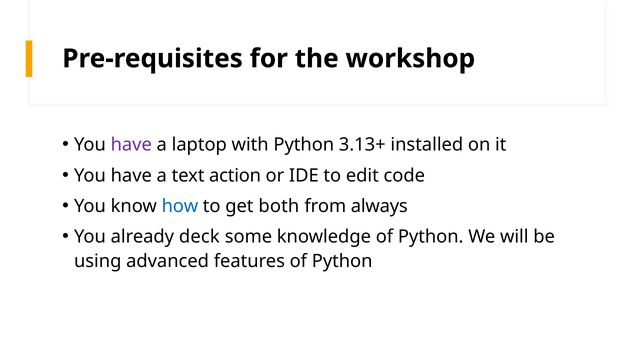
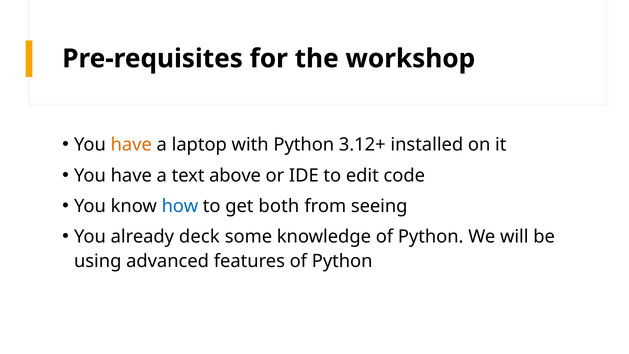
have colour: purple -> orange (131, 145)
3.13+: 3.13+ -> 3.12+ (362, 145)
action: action -> above (235, 175)
always: always -> seeing (379, 206)
